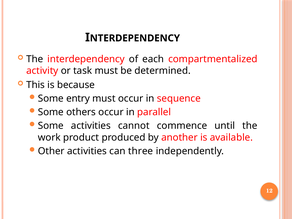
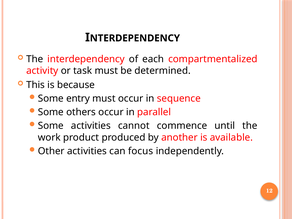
three: three -> focus (141, 151)
